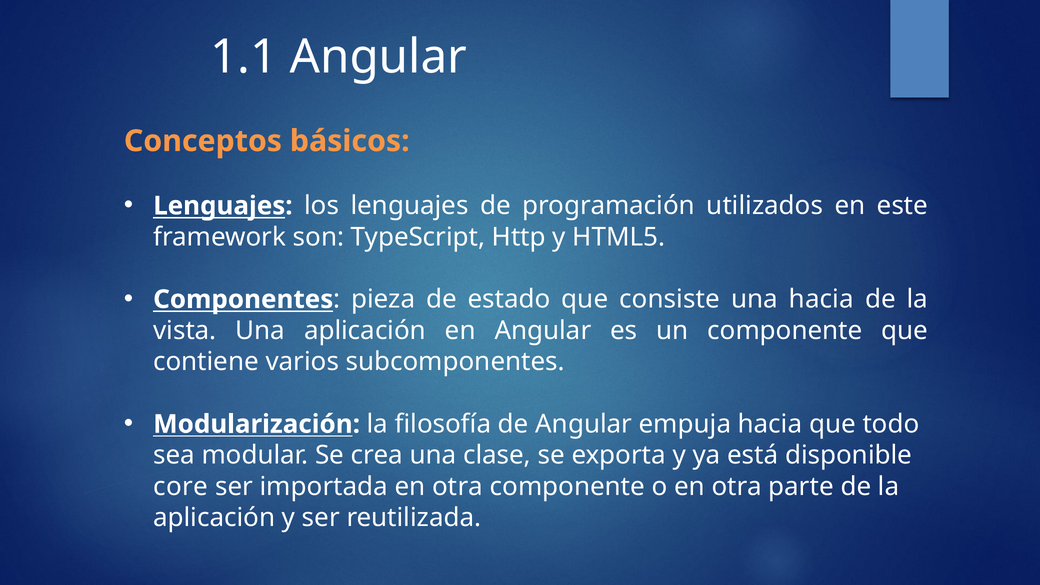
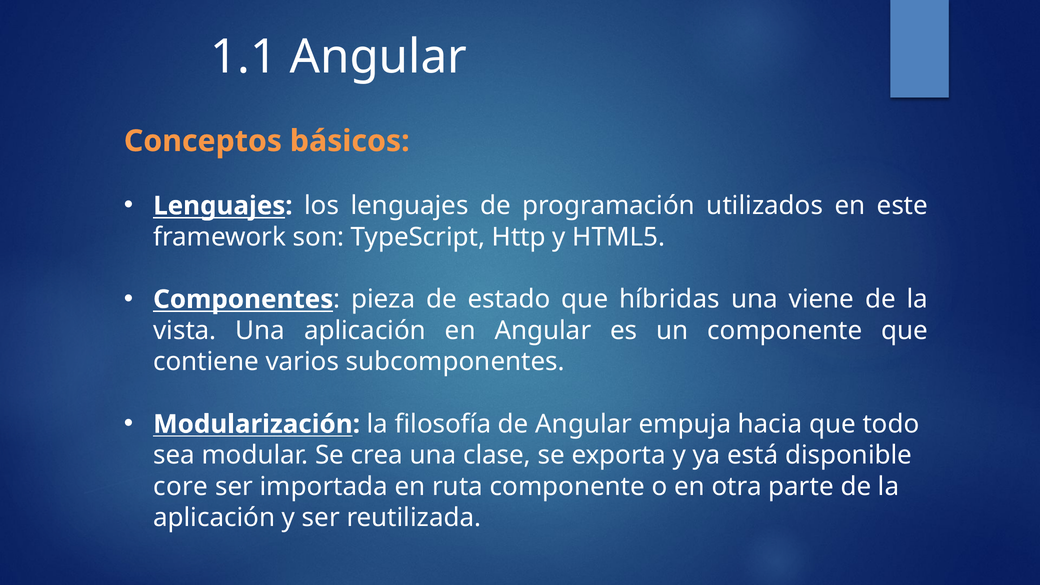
consiste: consiste -> híbridas (669, 299)
una hacia: hacia -> viene (821, 299)
importada en otra: otra -> ruta (458, 487)
